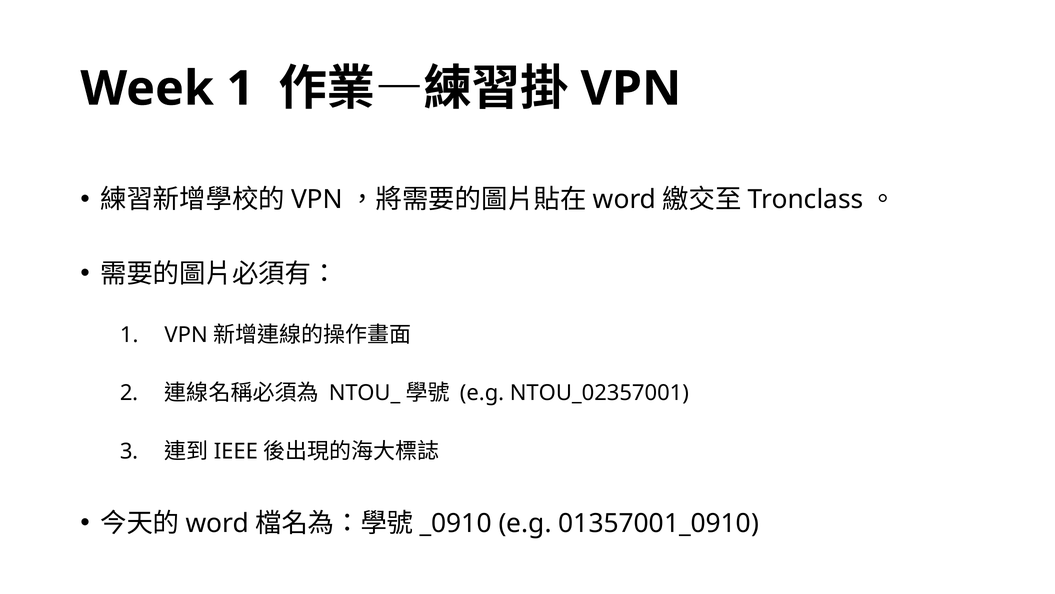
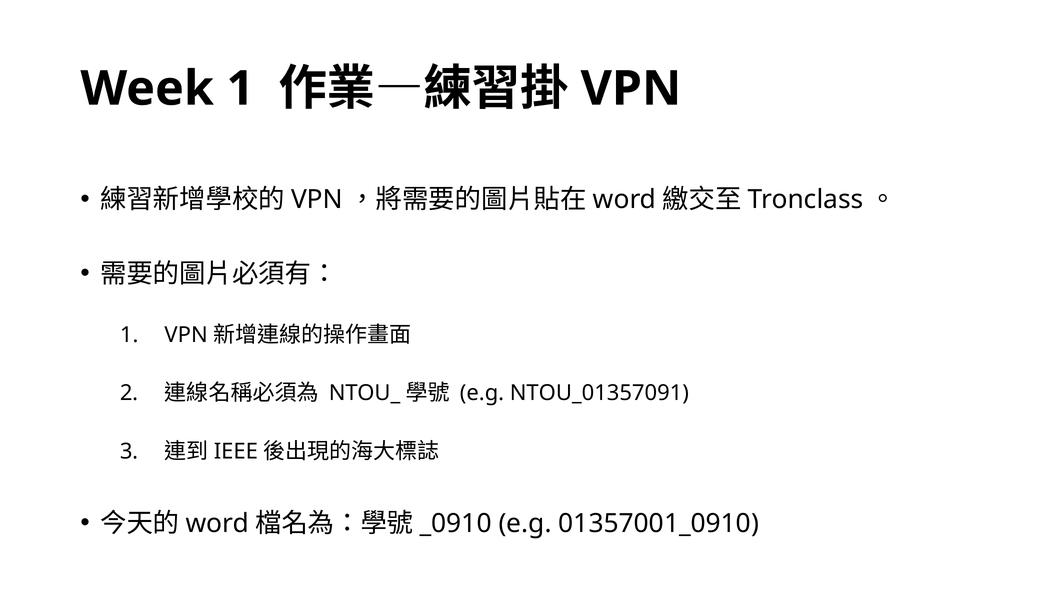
NTOU_02357001: NTOU_02357001 -> NTOU_01357091 (599, 393)
